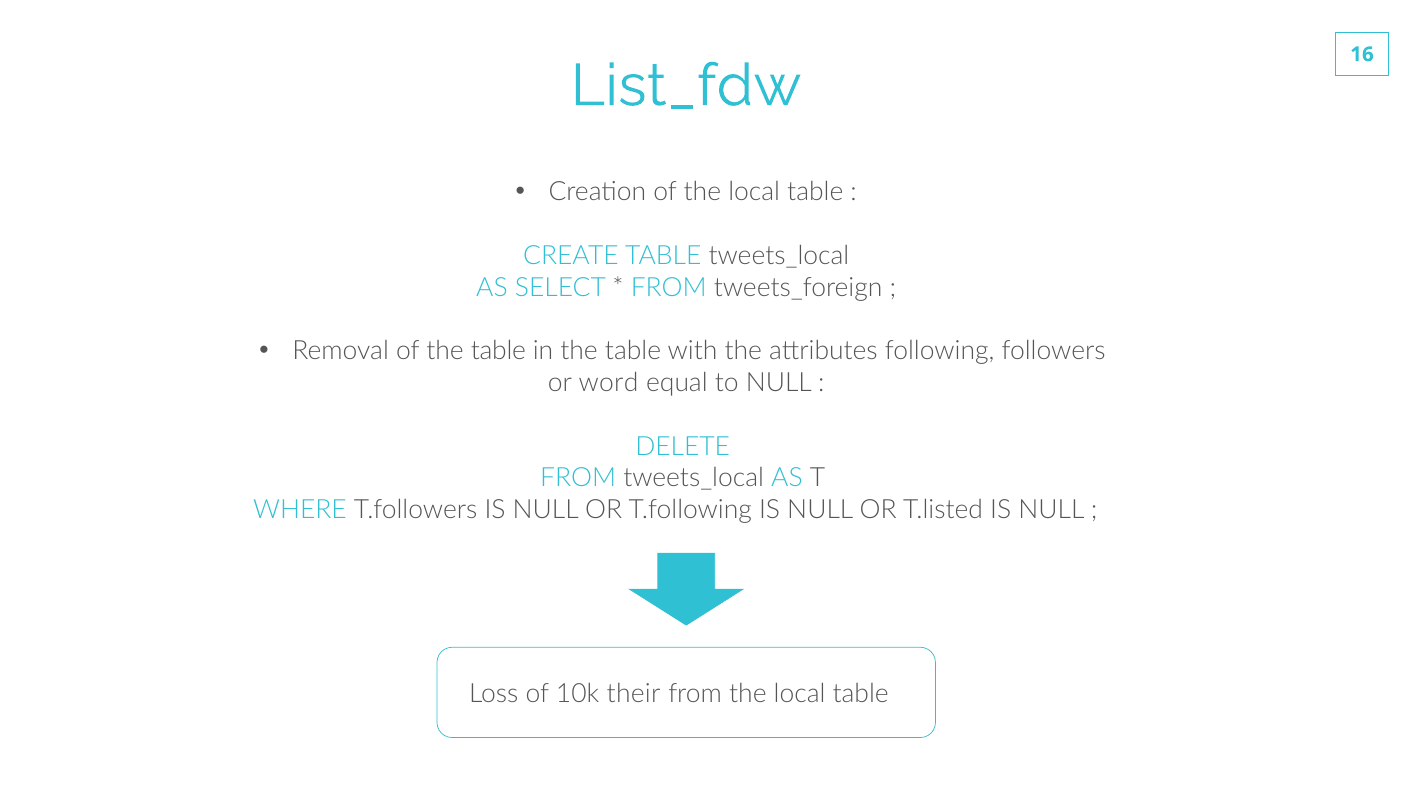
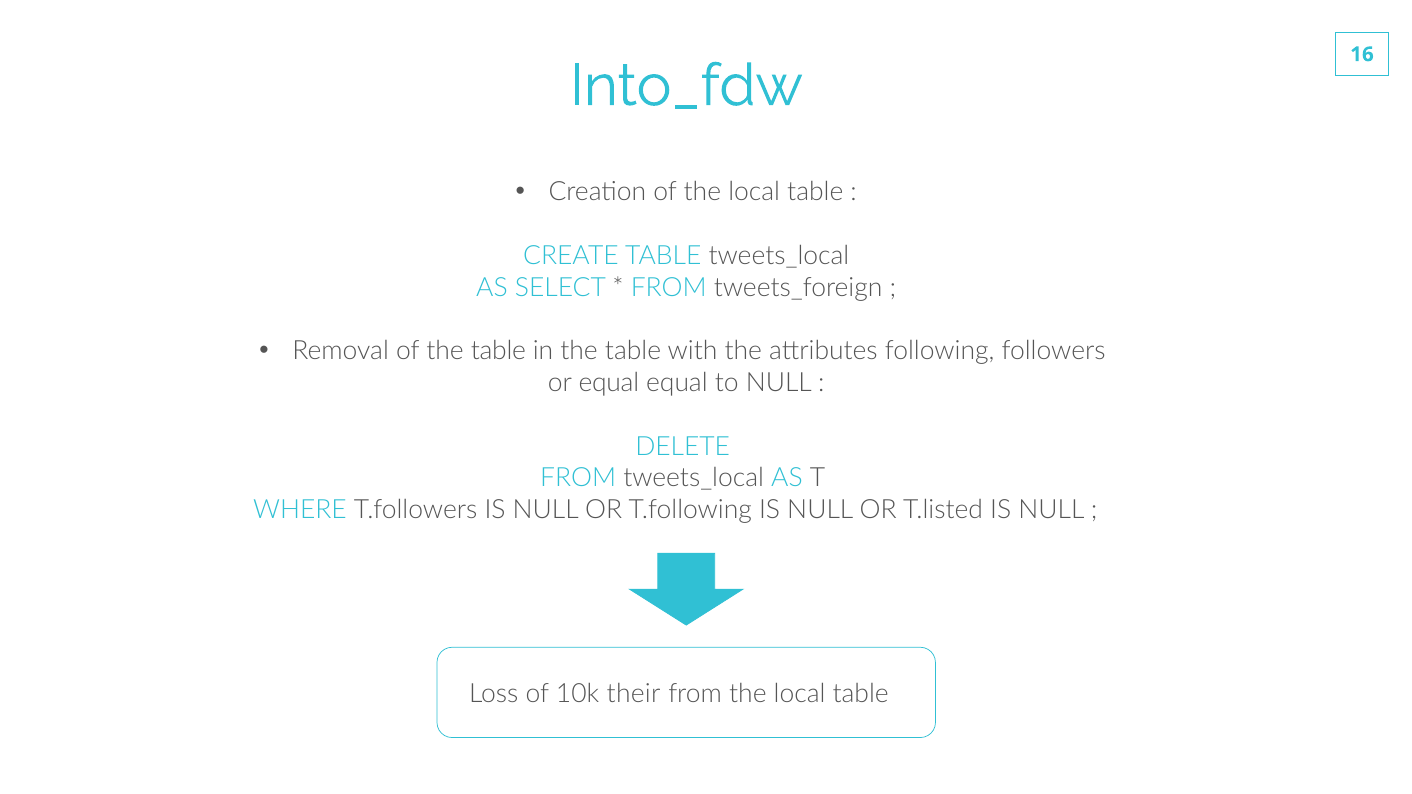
List_fdw: List_fdw -> Into_fdw (686, 86)
or word: word -> equal (609, 383)
